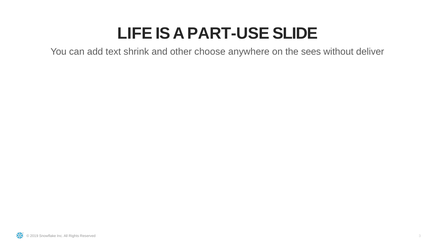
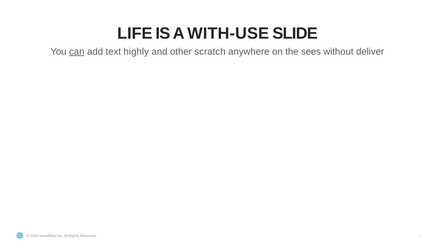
PART-USE: PART-USE -> WITH-USE (228, 34)
can underline: none -> present (77, 52)
shrink: shrink -> highly (136, 52)
choose: choose -> scratch (210, 52)
